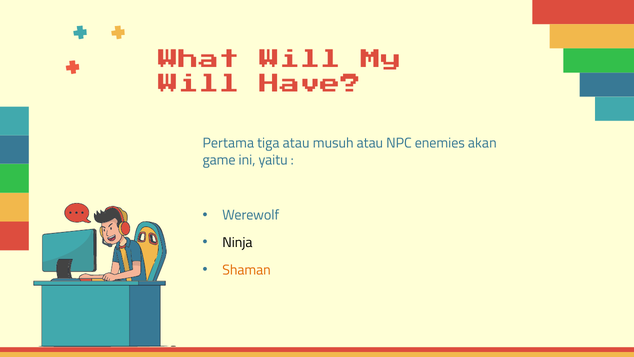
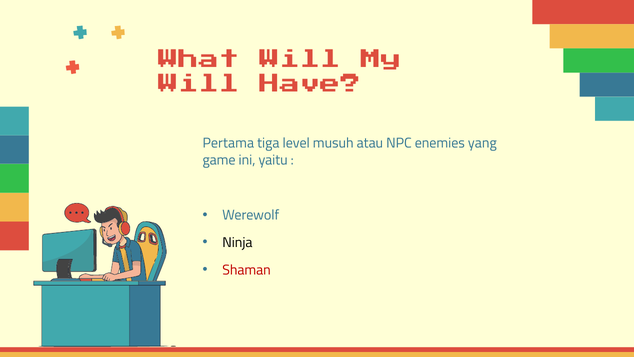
tiga atau: atau -> level (296, 143)
akan: akan -> yang (482, 143)
Shaman colour: orange -> red (247, 270)
